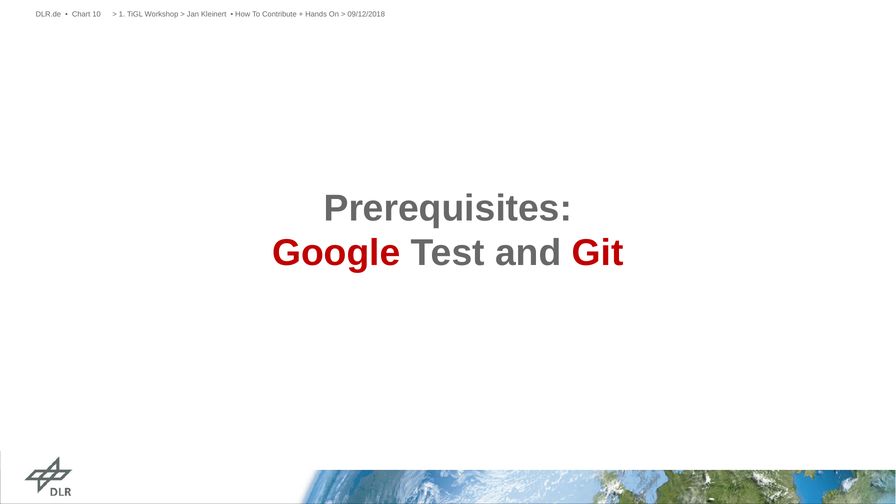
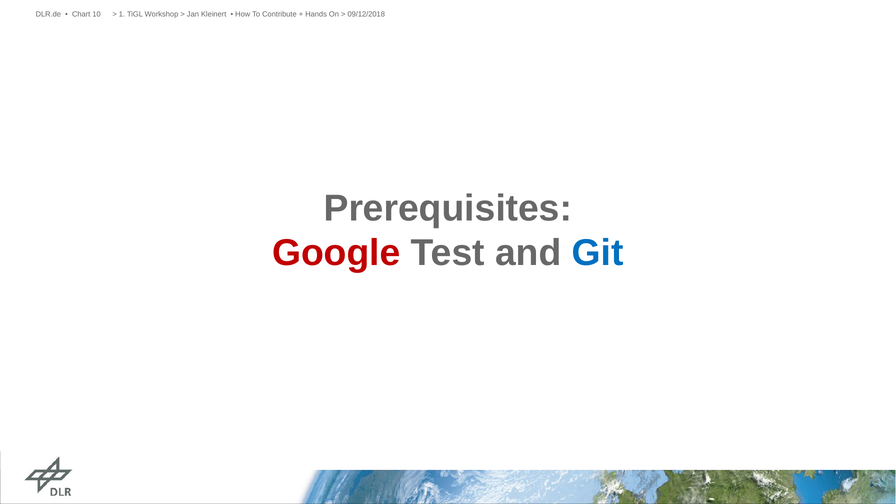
Git colour: red -> blue (598, 253)
